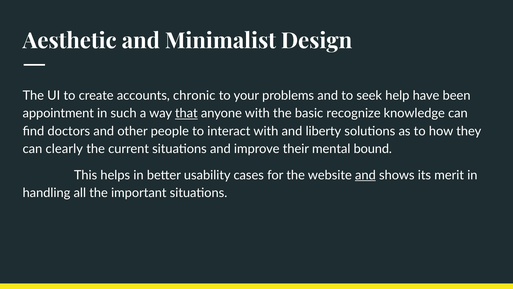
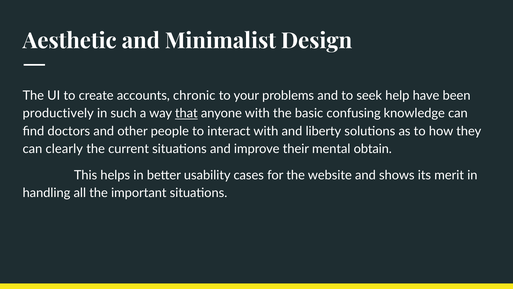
appointment: appointment -> productively (58, 113)
recognize: recognize -> confusing (354, 113)
bound: bound -> obtain (373, 149)
and underline: present -> none (365, 175)
